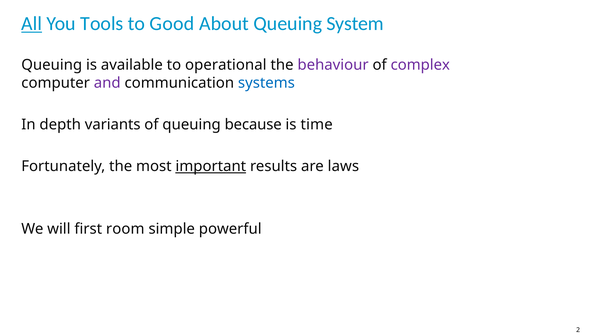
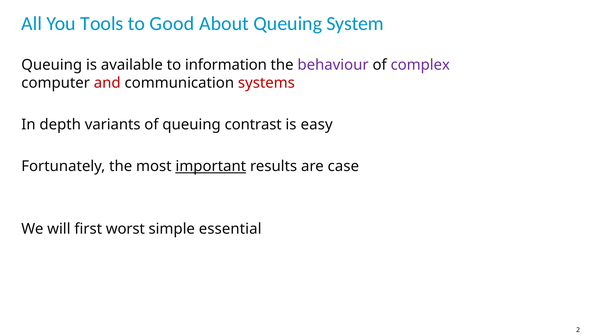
All underline: present -> none (32, 24)
operational: operational -> information (226, 65)
and colour: purple -> red (107, 83)
systems colour: blue -> red (266, 83)
because: because -> contrast (253, 125)
time: time -> easy (317, 125)
laws: laws -> case (343, 167)
room: room -> worst (125, 229)
powerful: powerful -> essential (230, 229)
